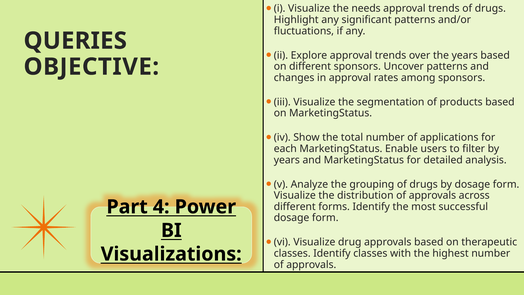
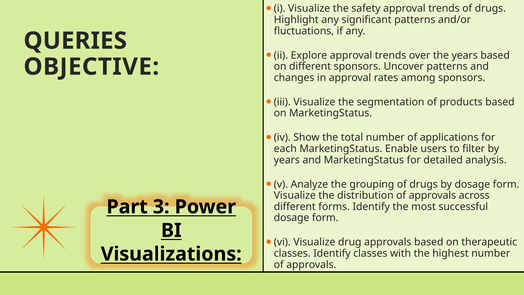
needs: needs -> safety (366, 9)
4: 4 -> 3 (161, 207)
